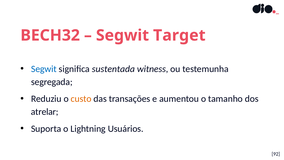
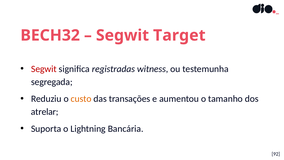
Segwit colour: blue -> red (44, 69)
sustentada: sustentada -> registradas (113, 69)
Usuários: Usuários -> Bancária (126, 129)
